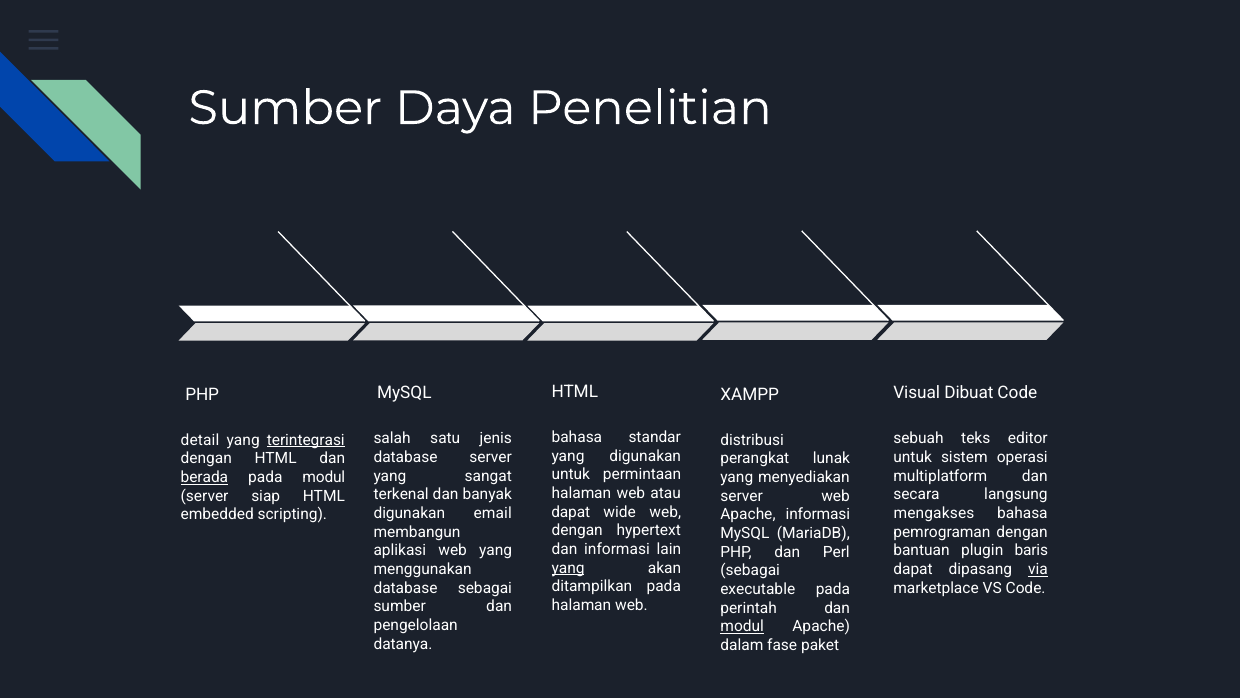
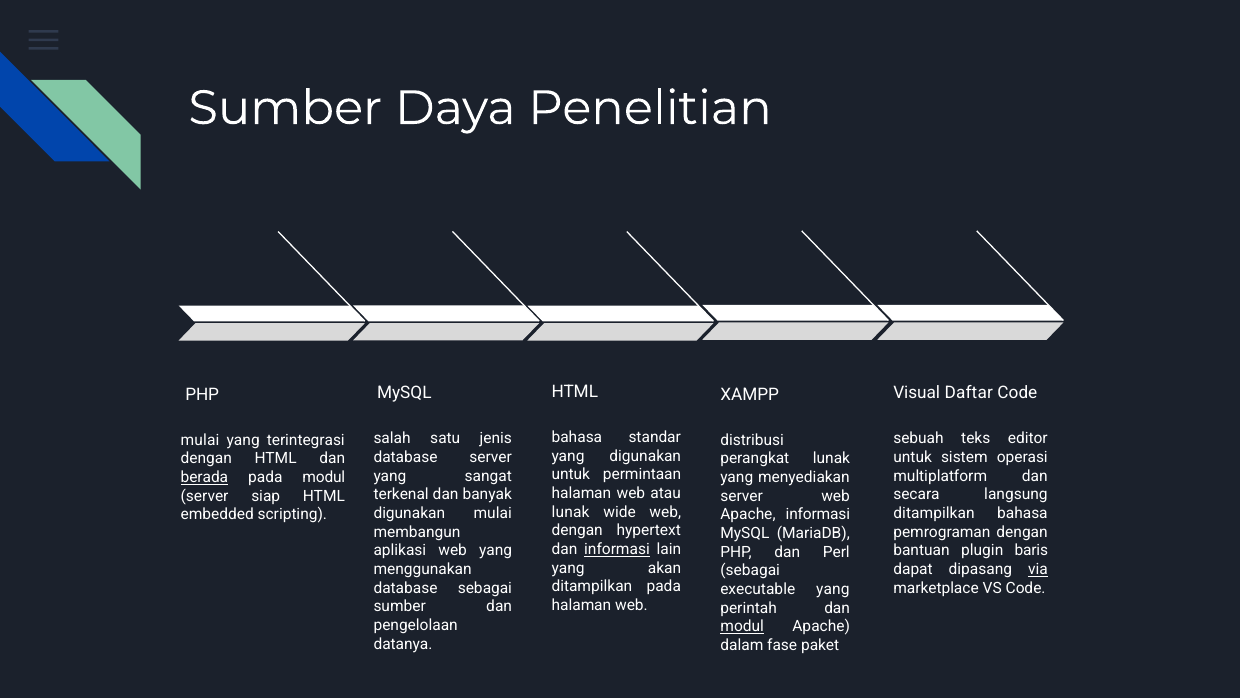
Dibuat: Dibuat -> Daftar (969, 393)
detail: detail -> mulai (200, 440)
terintegrasi underline: present -> none (306, 440)
dapat: dapat -> lunak (571, 512)
digunakan email: email -> mulai (493, 513)
mengakses: mengakses -> ditampilkan (934, 513)
informasi underline: none -> present (617, 549)
yang underline: present -> none (568, 568)
executable pada: pada -> yang (833, 589)
